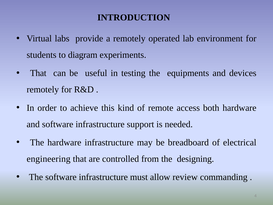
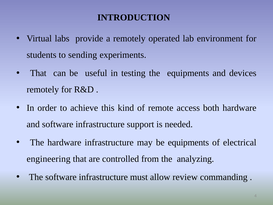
diagram: diagram -> sending (83, 55)
be breadboard: breadboard -> equipments (188, 142)
designing: designing -> analyzing (195, 159)
